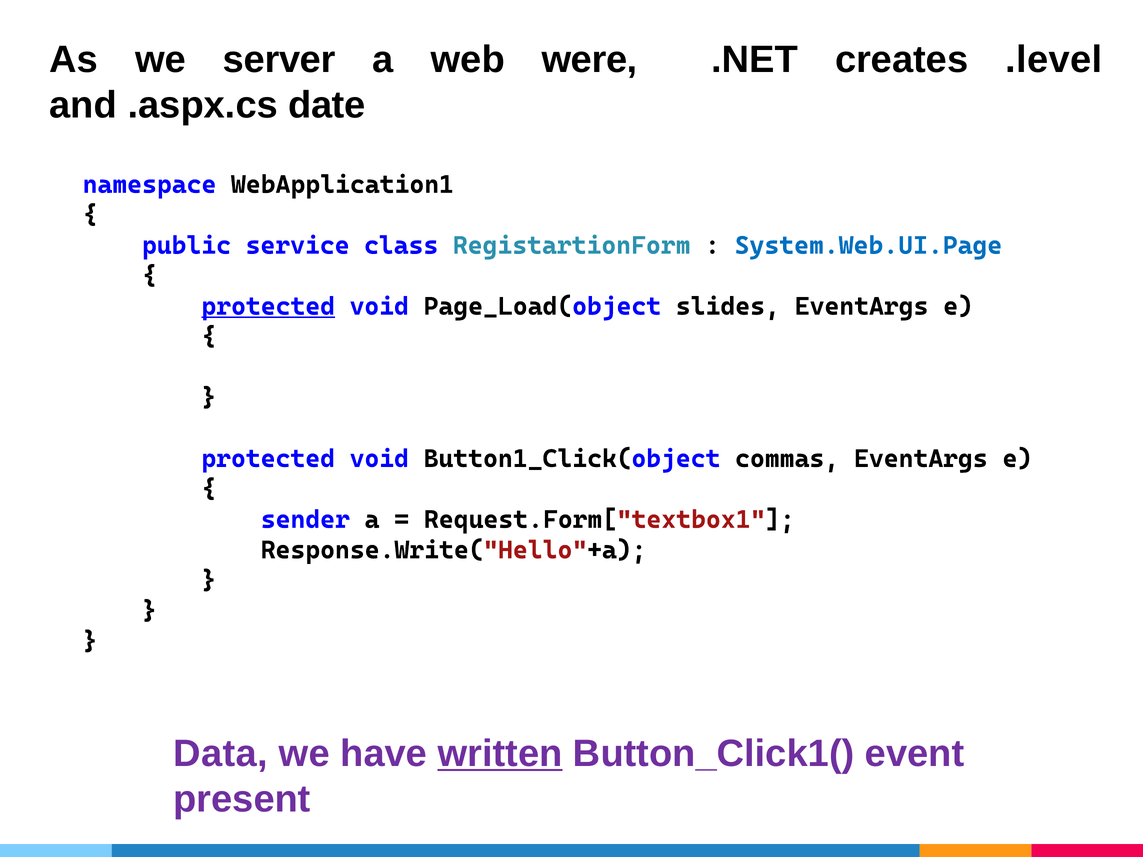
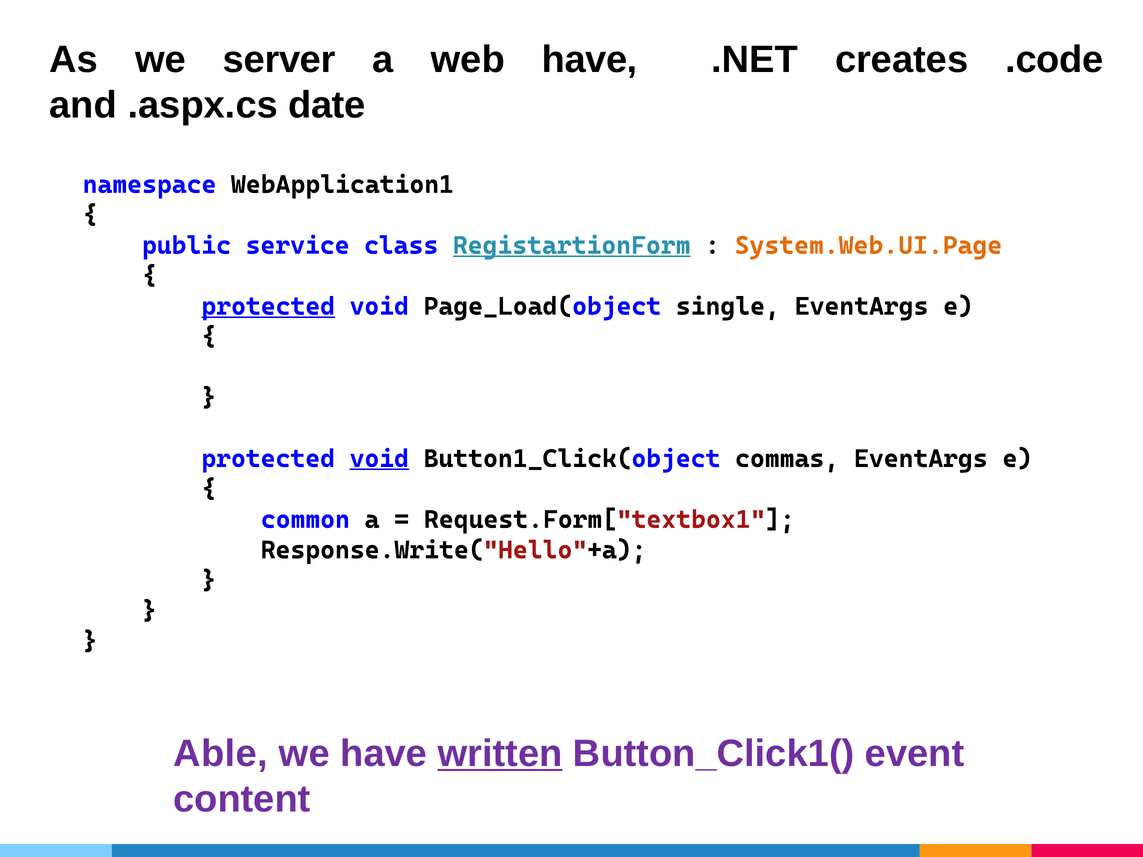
web were: were -> have (590, 60)
.level: .level -> .code (1054, 60)
RegistartionForm underline: none -> present (572, 245)
System.Web.UI.Page colour: blue -> orange (868, 245)
slides: slides -> single (728, 306)
void underline: none -> present (379, 459)
sender: sender -> common (305, 520)
Data: Data -> Able (221, 754)
present: present -> content (242, 800)
